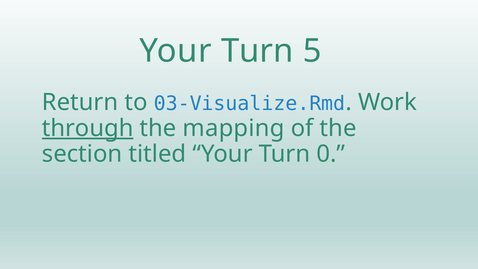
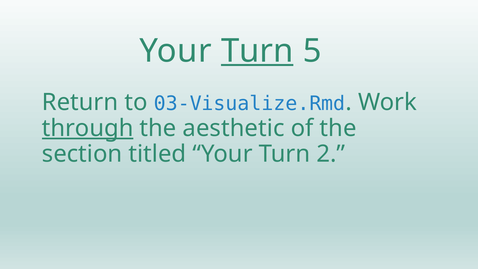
Turn underline: none -> present (257, 51)
mapping: mapping -> aesthetic (234, 128)
0: 0 -> 2 (331, 154)
